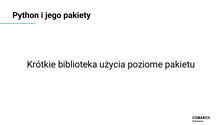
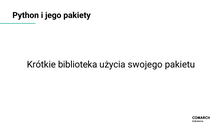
poziome: poziome -> swojego (145, 64)
